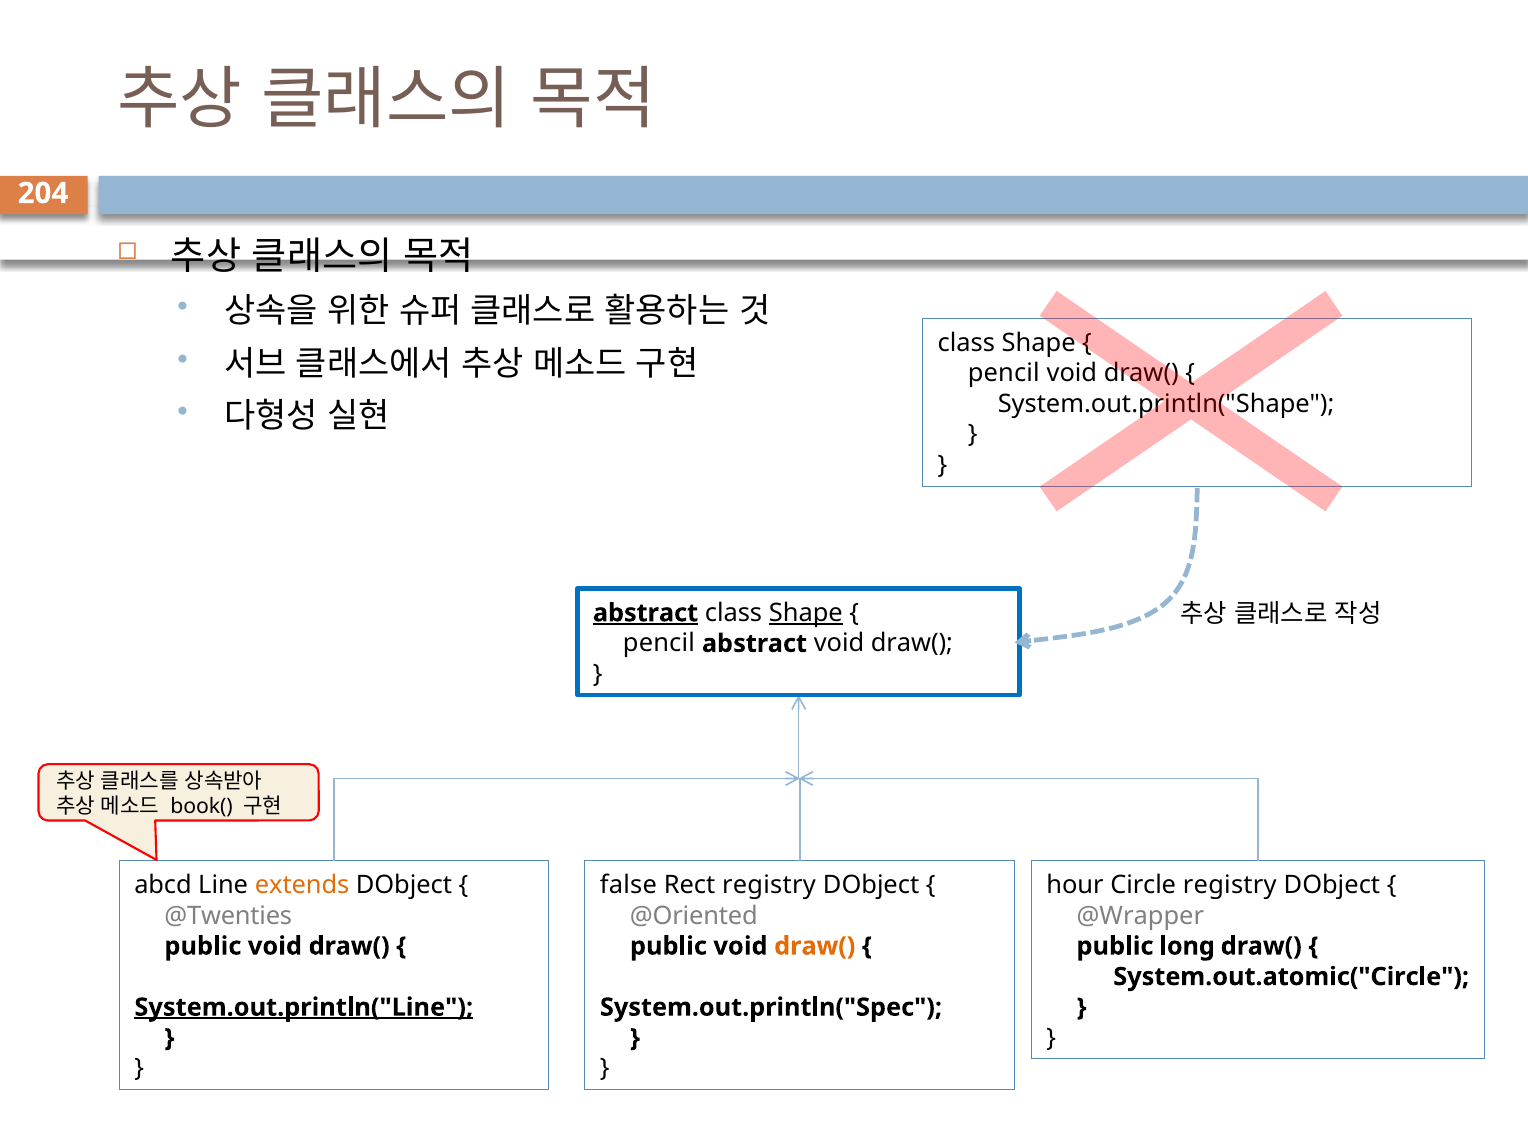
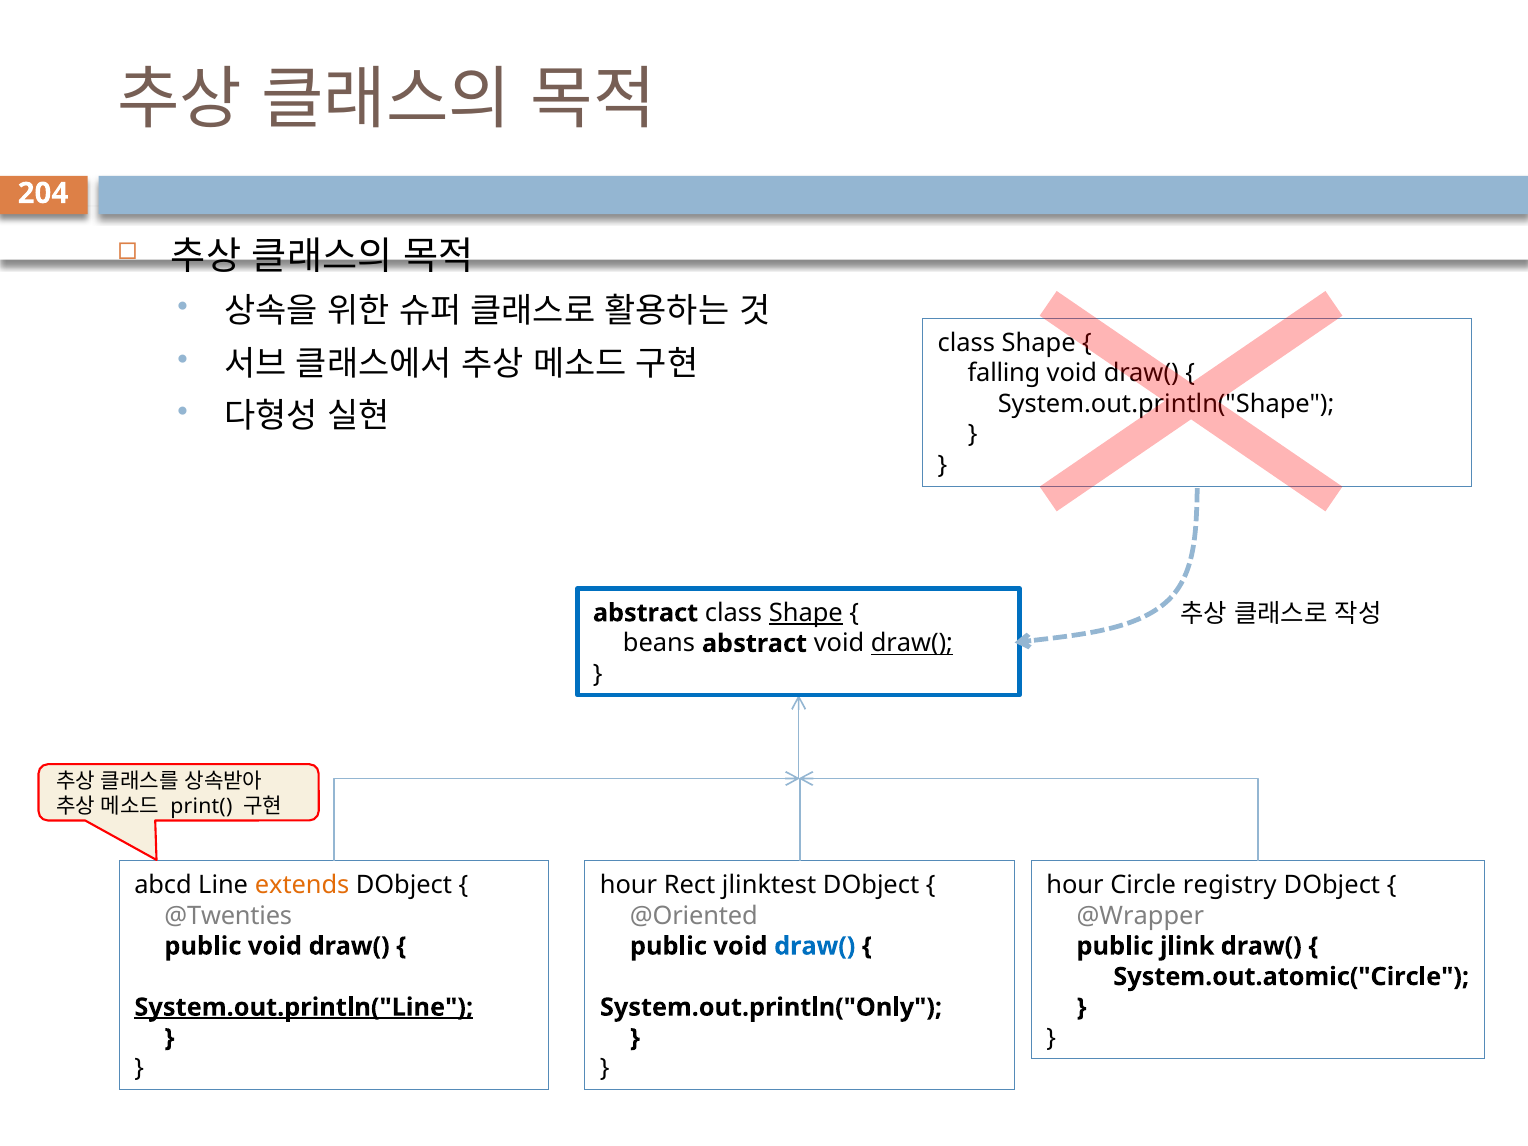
pencil: pencil -> falling (1004, 373)
abstract underline: present -> none (645, 613)
pencil: pencil -> beans (659, 644)
draw( underline: none -> present (912, 644)
book(: book( -> print( (201, 807)
false: false -> hour (629, 885)
Rect registry: registry -> jlinktest (769, 885)
draw( colour: orange -> blue (815, 946)
long: long -> jlink (1187, 946)
System.out.println("Spec: System.out.println("Spec -> System.out.println("Only (771, 1007)
